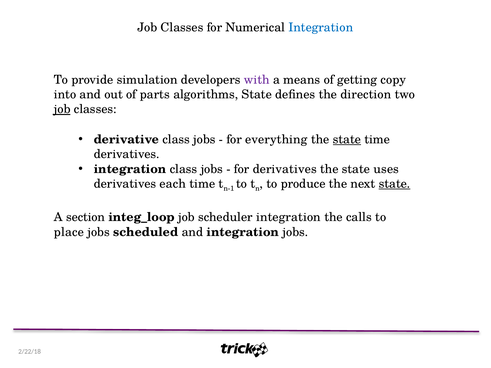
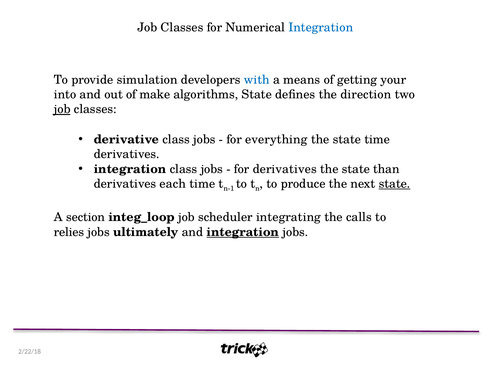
with colour: purple -> blue (257, 80)
copy: copy -> your (393, 80)
parts: parts -> make (155, 95)
state underline: present -> none (347, 140)
uses: uses -> than (386, 169)
scheduler integration: integration -> integrating (288, 217)
place: place -> relies (69, 232)
scheduled: scheduled -> ultimately (146, 232)
integration underline: none -> present (243, 232)
